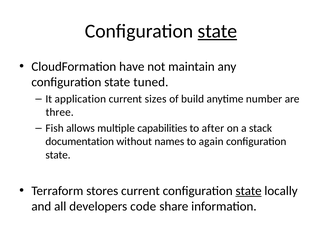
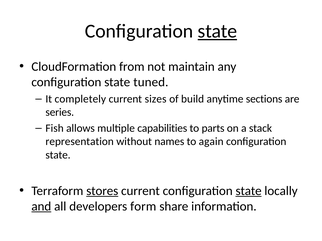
have: have -> from (132, 67)
application: application -> completely (80, 99)
number: number -> sections (264, 99)
three: three -> series (60, 113)
after: after -> parts (213, 128)
documentation: documentation -> representation (80, 142)
stores underline: none -> present (102, 191)
and underline: none -> present (41, 207)
code: code -> form (143, 207)
